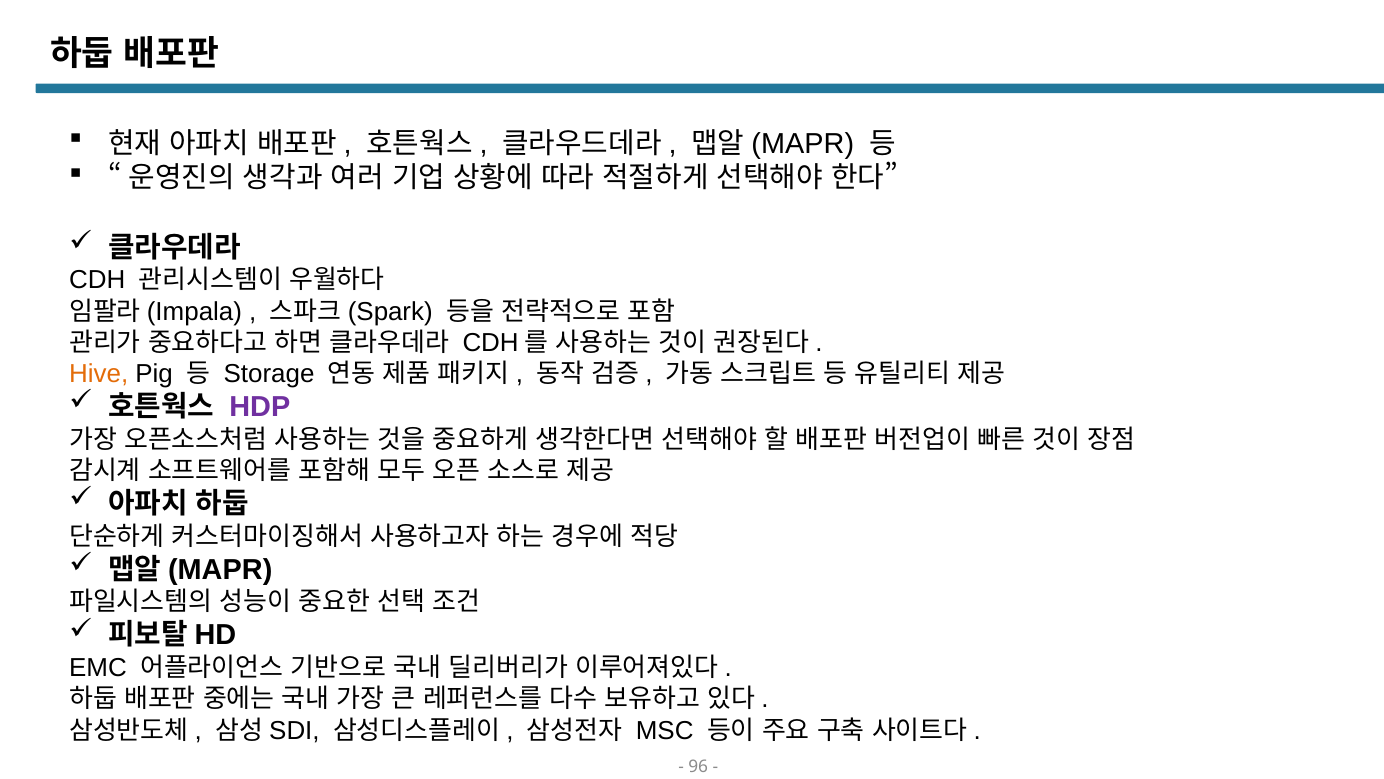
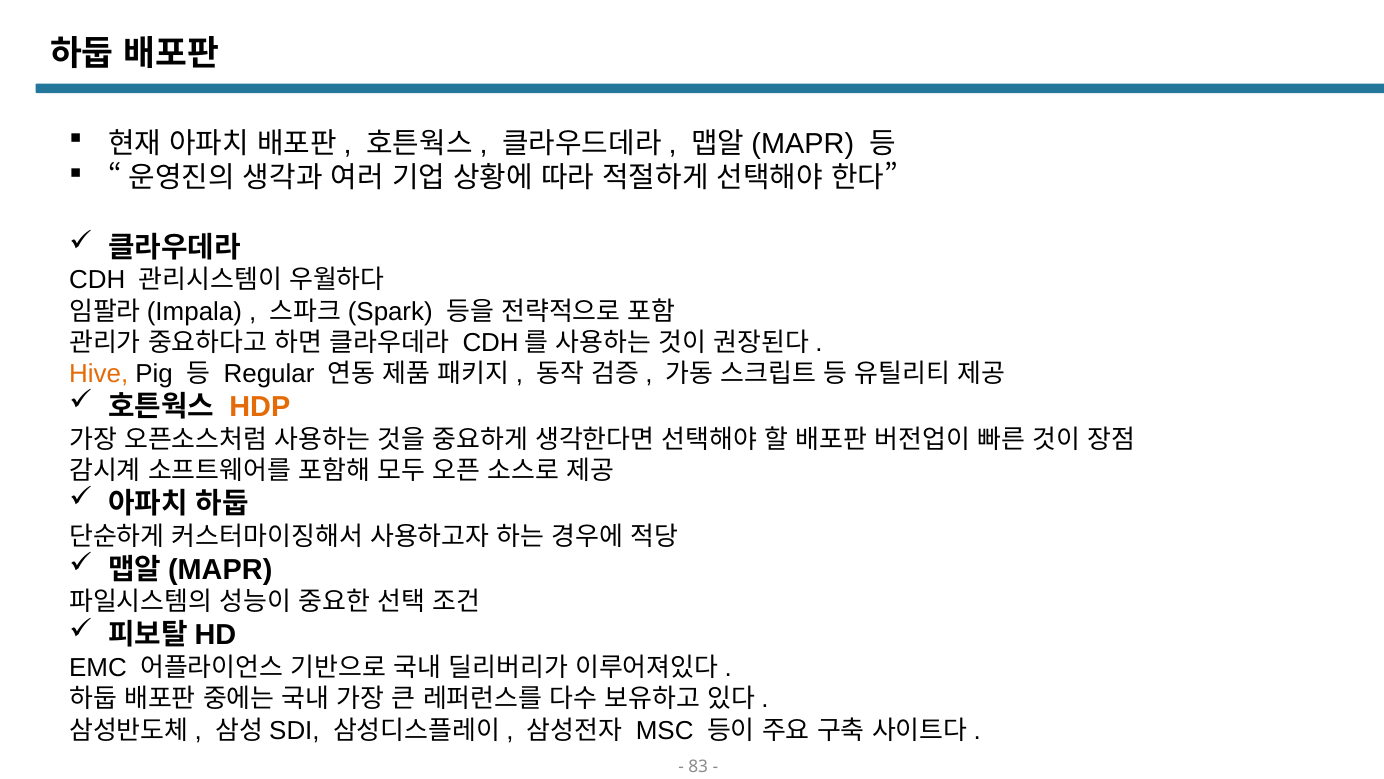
Storage: Storage -> Regular (269, 374)
HDP colour: purple -> orange (260, 407)
96: 96 -> 83 (698, 766)
